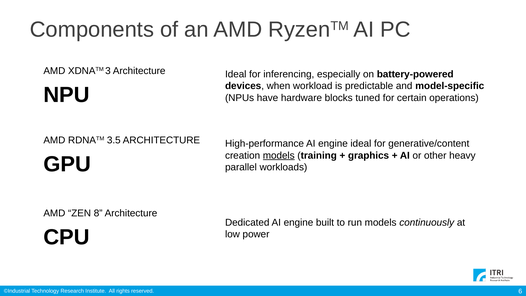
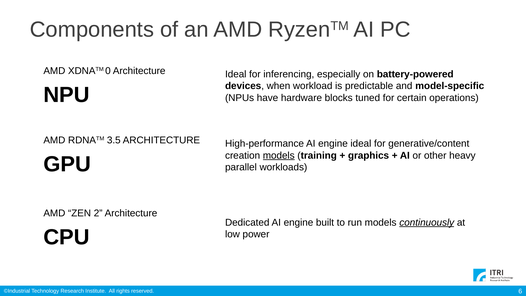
3: 3 -> 0 (108, 71)
8: 8 -> 2 (98, 213)
continuously underline: none -> present (427, 222)
